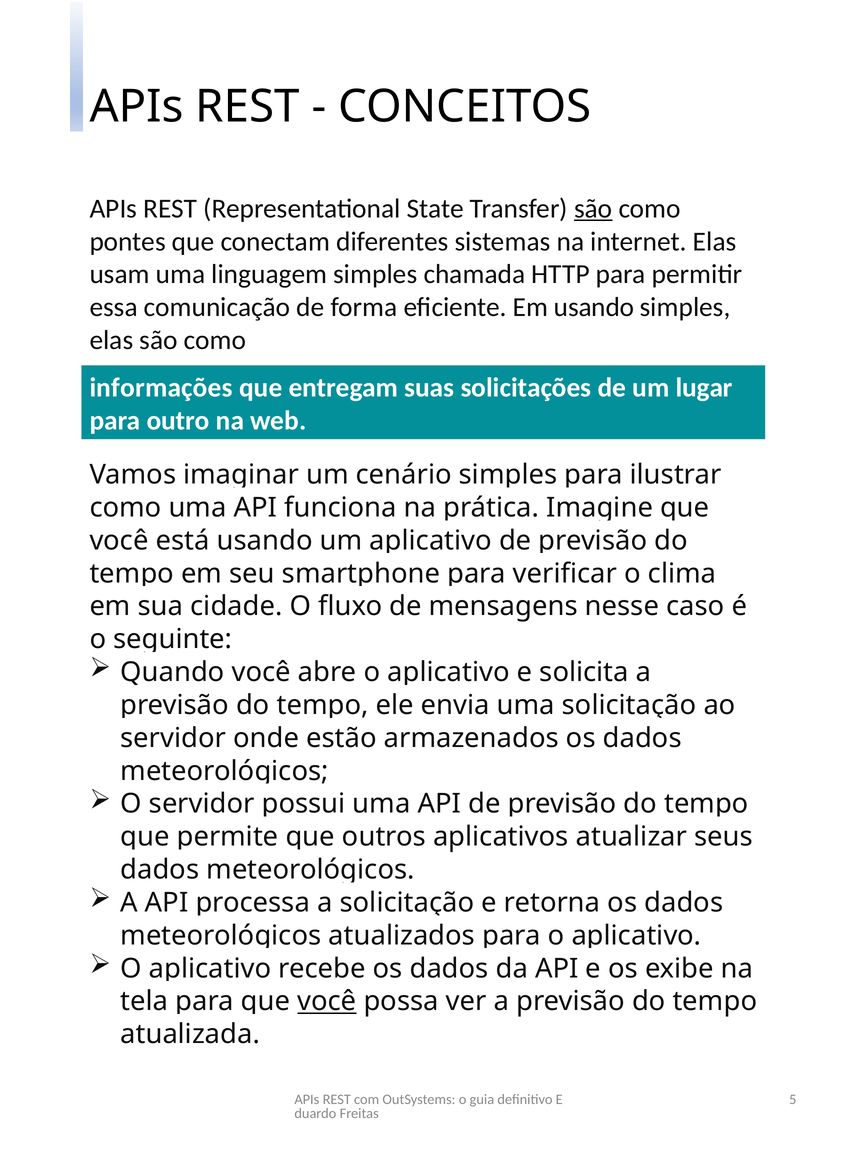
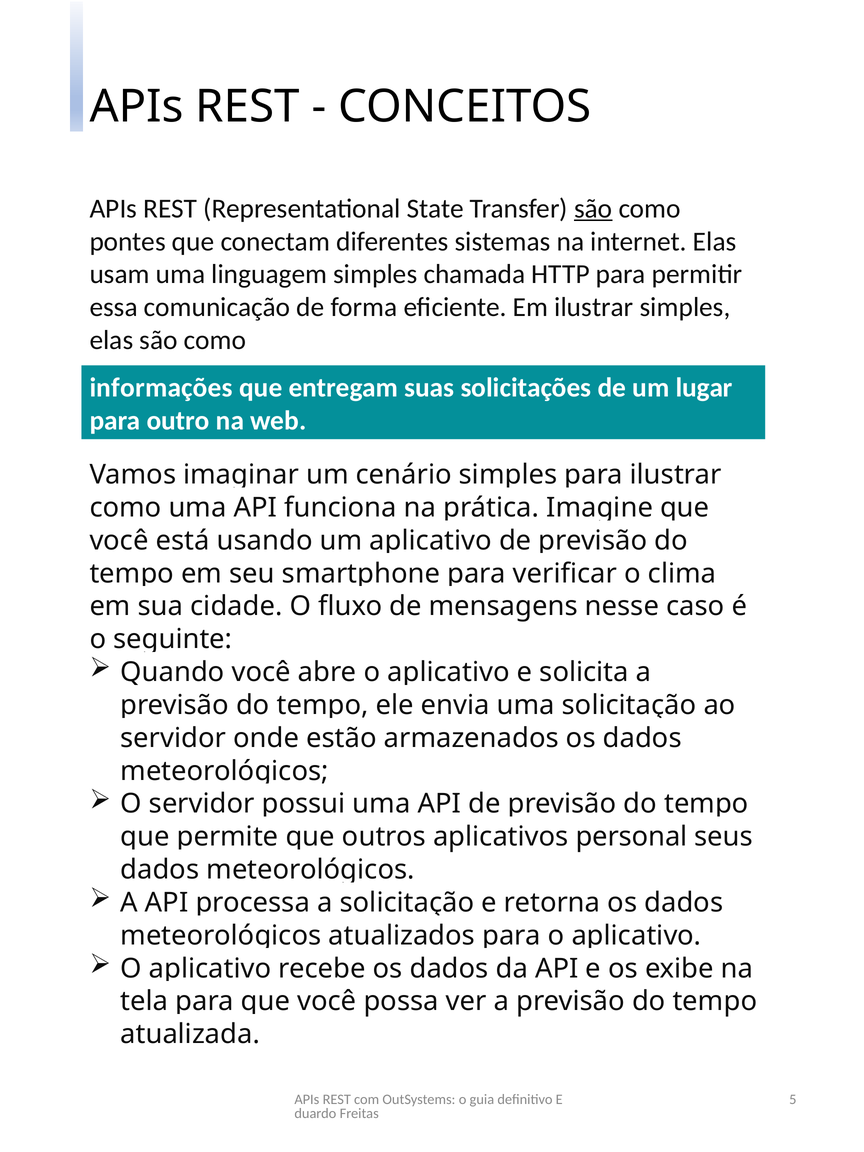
Em usando: usando -> ilustrar (594, 307)
atualizar: atualizar -> personal (632, 837)
você underline: present -> none (327, 1001)
